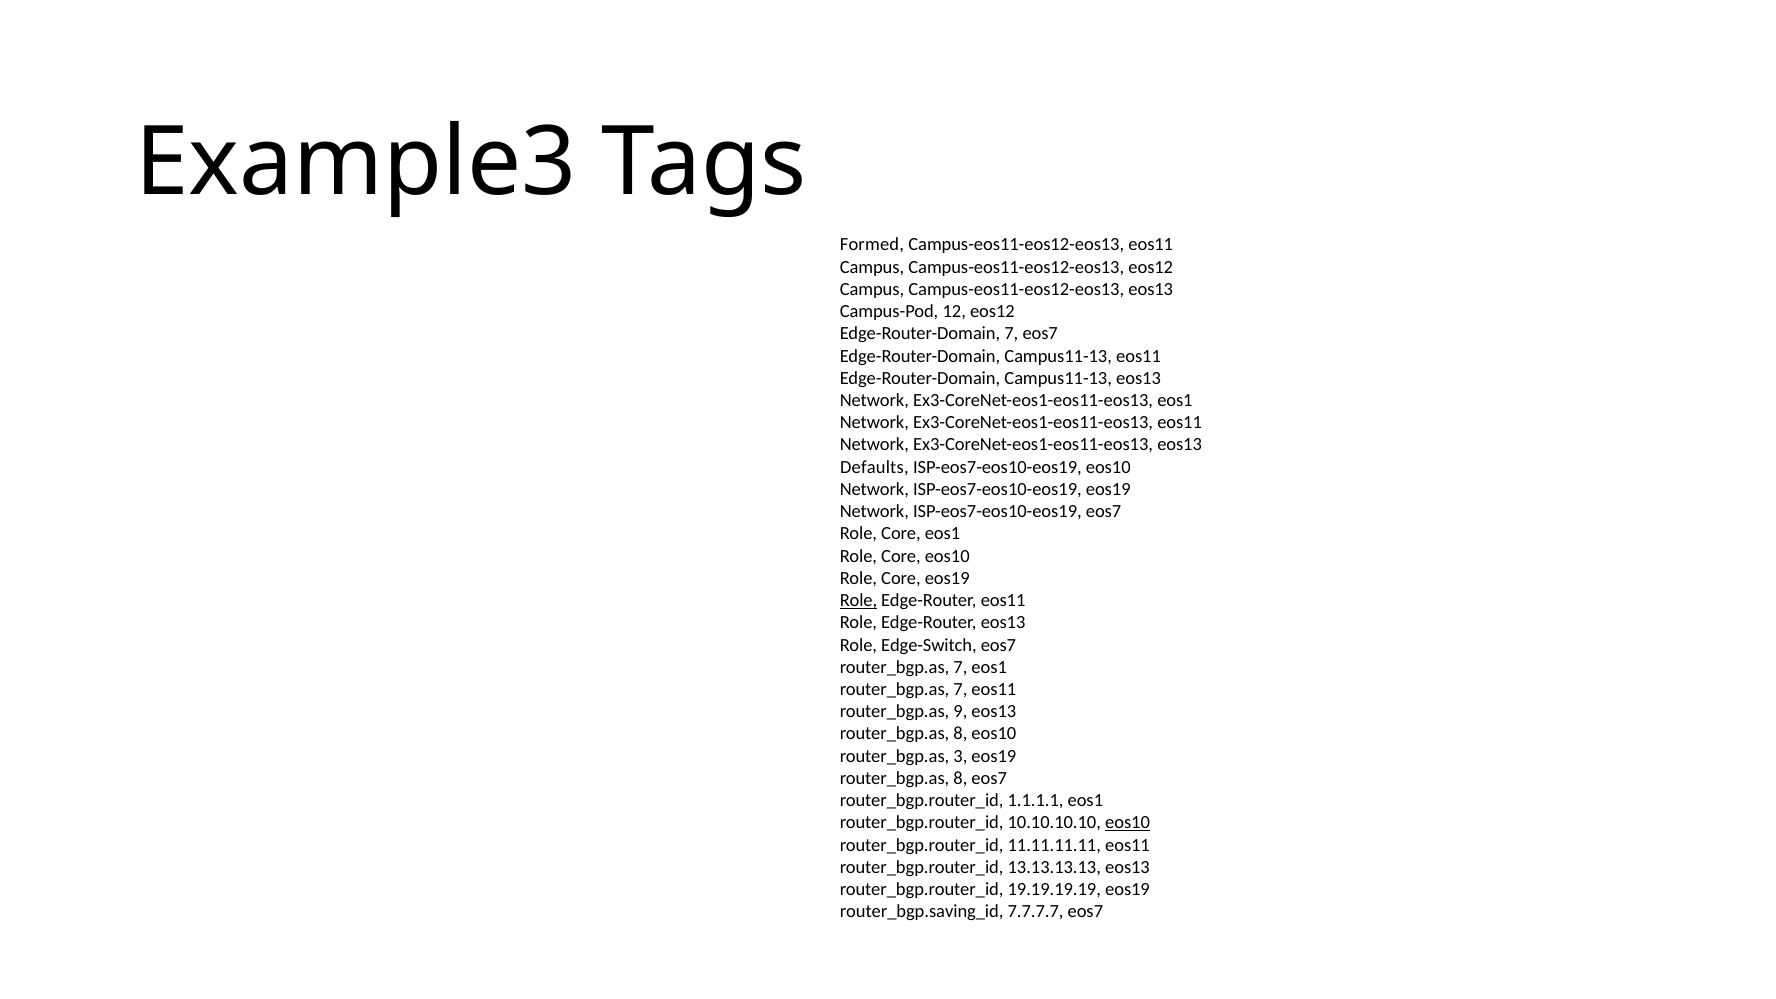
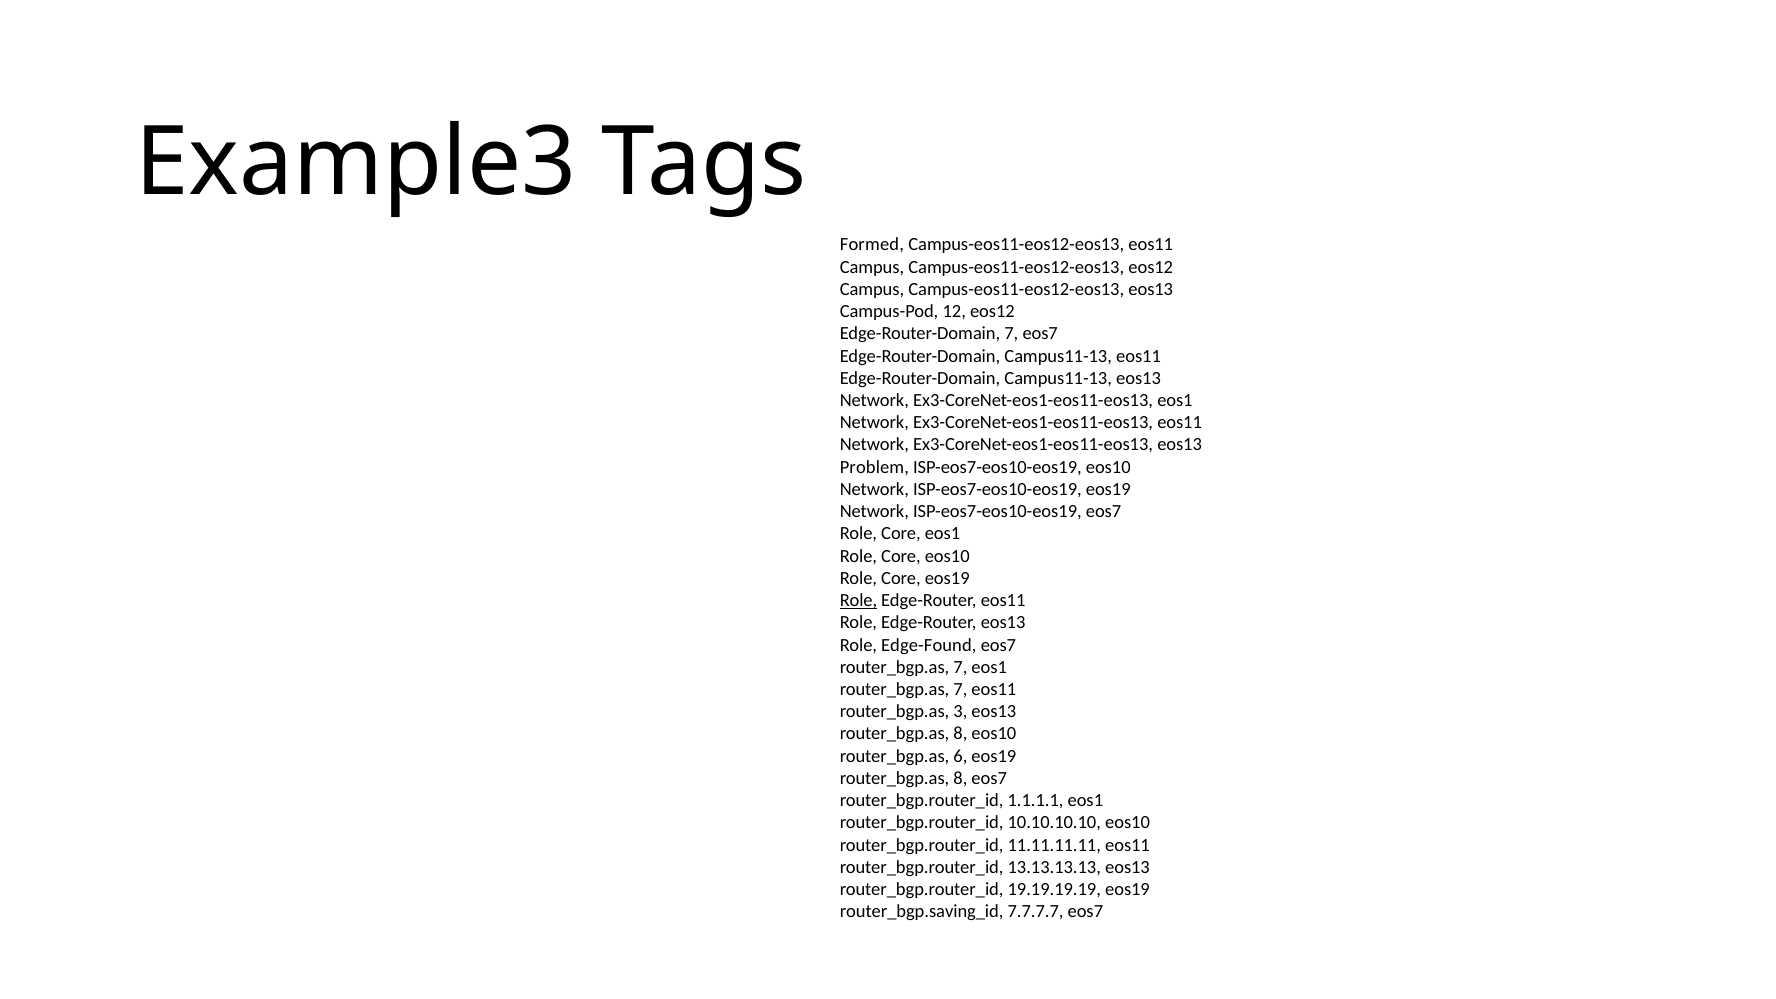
Defaults: Defaults -> Problem (874, 467)
Edge-Switch: Edge-Switch -> Edge-Found (929, 645)
9: 9 -> 3 (960, 712)
3: 3 -> 6 (960, 756)
eos10 underline: present -> none (1128, 823)
